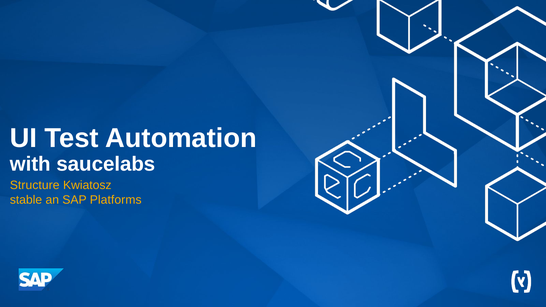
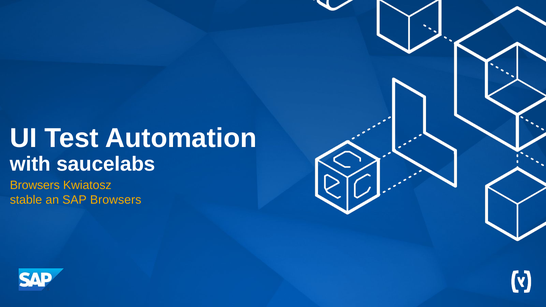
Structure: Structure -> Browsers (35, 185)
SAP Platforms: Platforms -> Browsers (116, 200)
